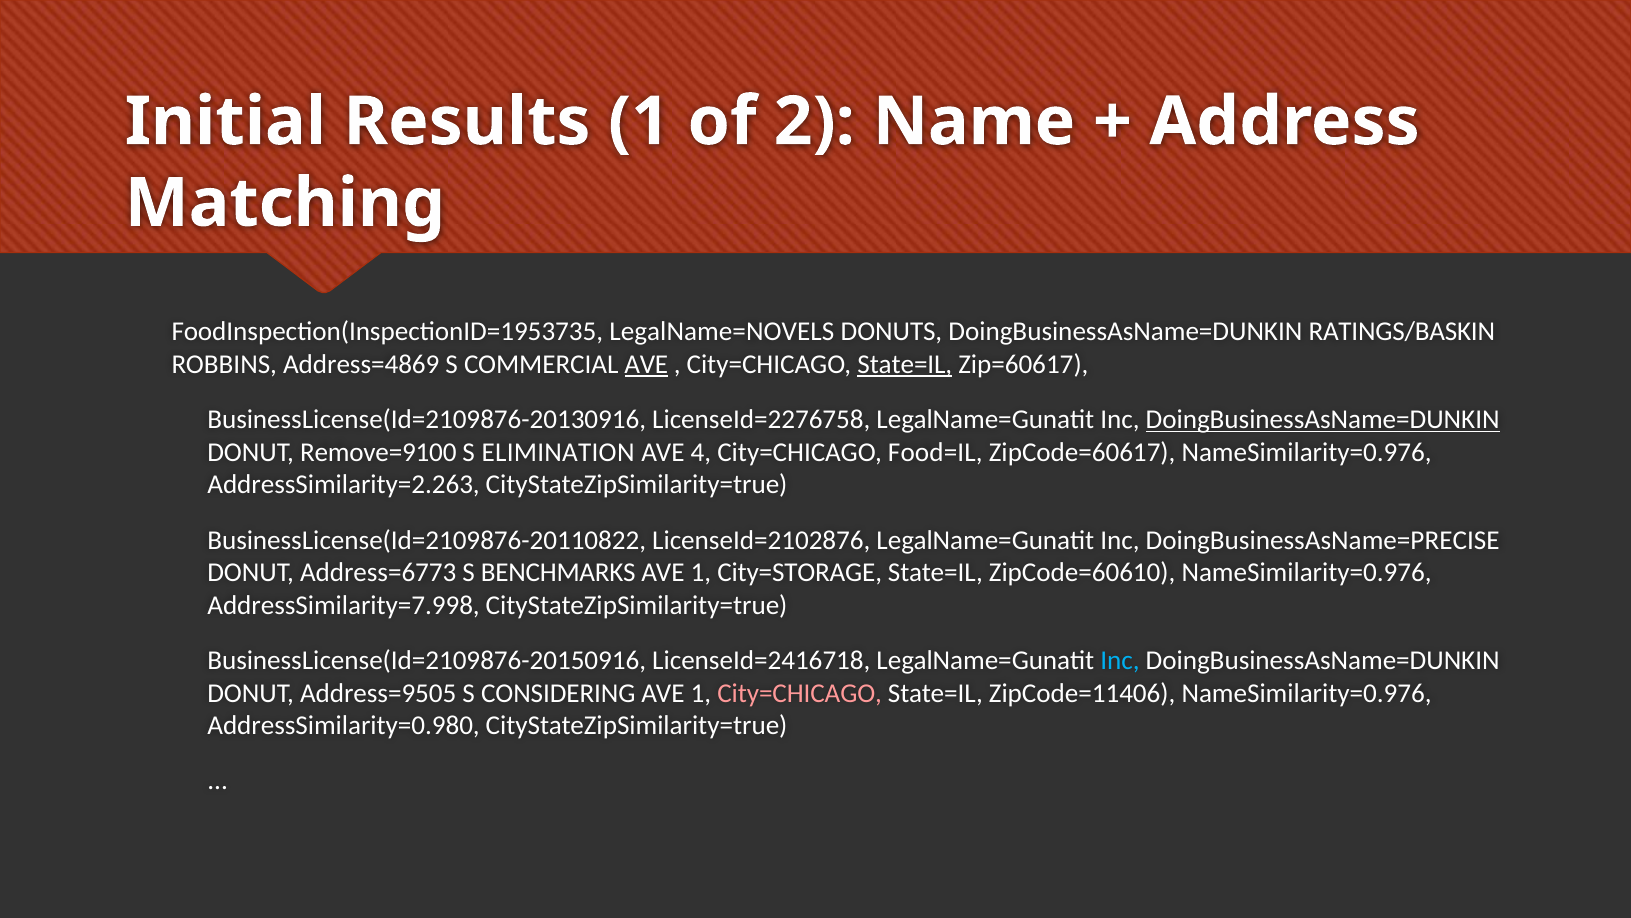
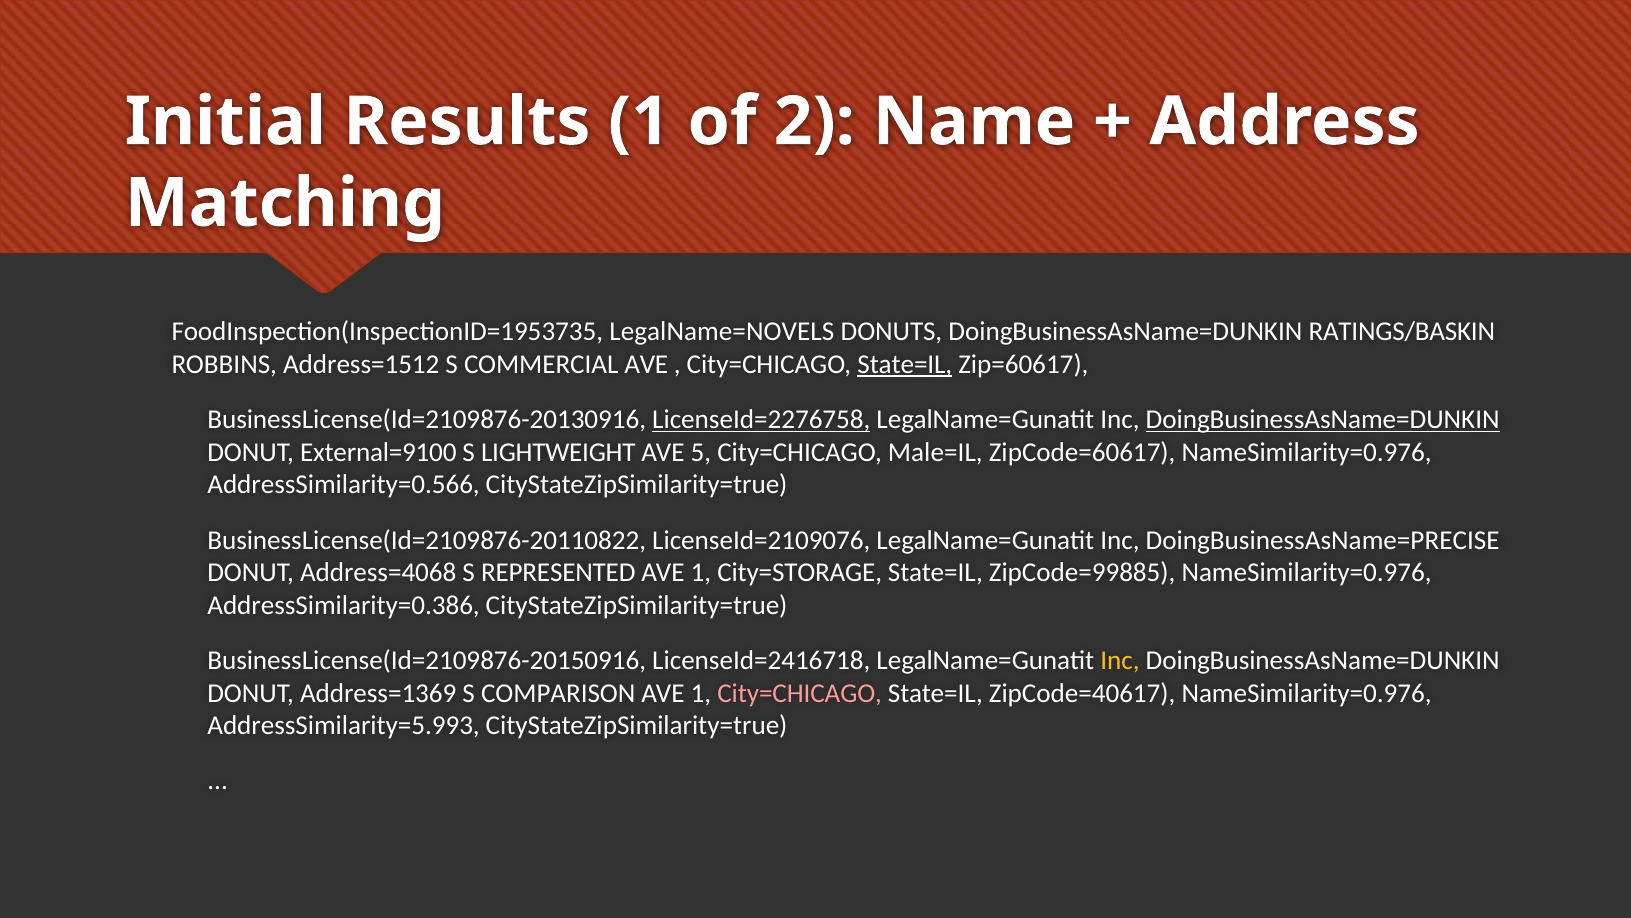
Address=4869: Address=4869 -> Address=1512 (361, 364)
AVE underline: present -> none (646, 364)
LicenseId=2276758 underline: none -> present (761, 420)
Remove=9100: Remove=9100 -> External=9100 (378, 452)
ELIMINATION: ELIMINATION -> LIGHTWEIGHT (558, 452)
4: 4 -> 5 (701, 452)
Food=IL: Food=IL -> Male=IL (935, 452)
AddressSimilarity=2.263: AddressSimilarity=2.263 -> AddressSimilarity=0.566 (344, 485)
LicenseId=2102876: LicenseId=2102876 -> LicenseId=2109076 (761, 540)
Address=6773: Address=6773 -> Address=4068 (378, 572)
BENCHMARKS: BENCHMARKS -> REPRESENTED (558, 572)
ZipCode=60610: ZipCode=60610 -> ZipCode=99885 (1082, 572)
AddressSimilarity=7.998: AddressSimilarity=7.998 -> AddressSimilarity=0.386 (344, 605)
Inc colour: light blue -> yellow (1120, 660)
Address=9505: Address=9505 -> Address=1369 (378, 693)
CONSIDERING: CONSIDERING -> COMPARISON (558, 693)
ZipCode=11406: ZipCode=11406 -> ZipCode=40617 (1082, 693)
AddressSimilarity=0.980: AddressSimilarity=0.980 -> AddressSimilarity=5.993 (344, 725)
